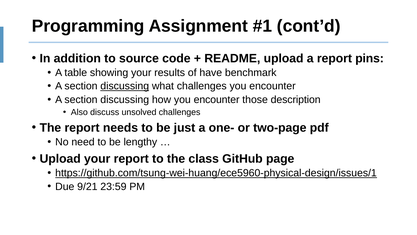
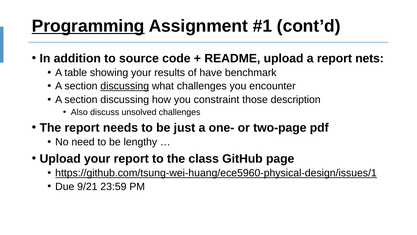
Programming underline: none -> present (88, 26)
pins: pins -> nets (370, 58)
how you encounter: encounter -> constraint (217, 99)
